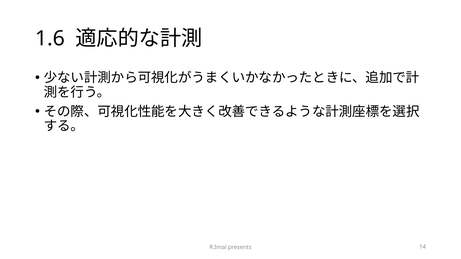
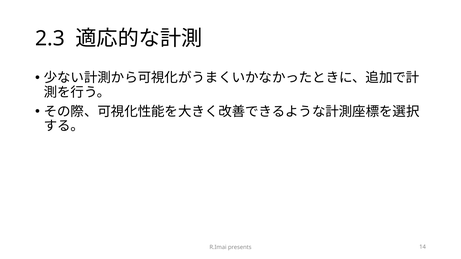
1.6: 1.6 -> 2.3 (50, 39)
